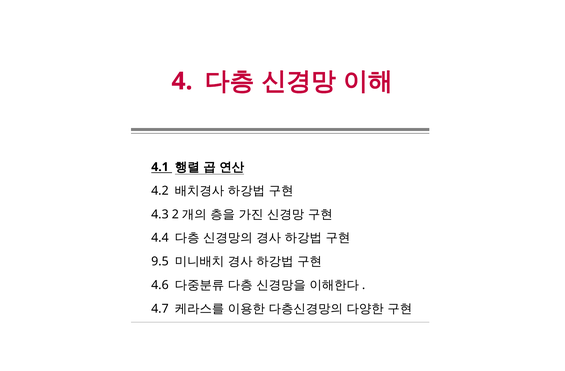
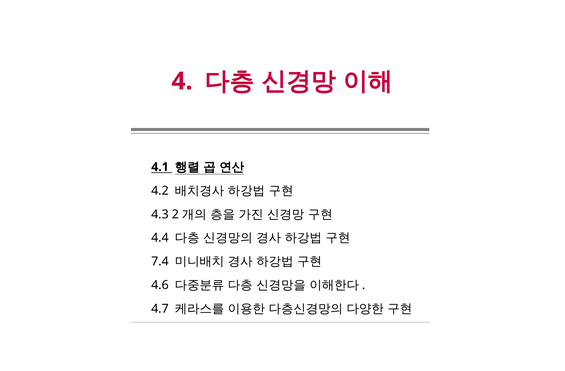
9.5: 9.5 -> 7.4 (160, 262)
